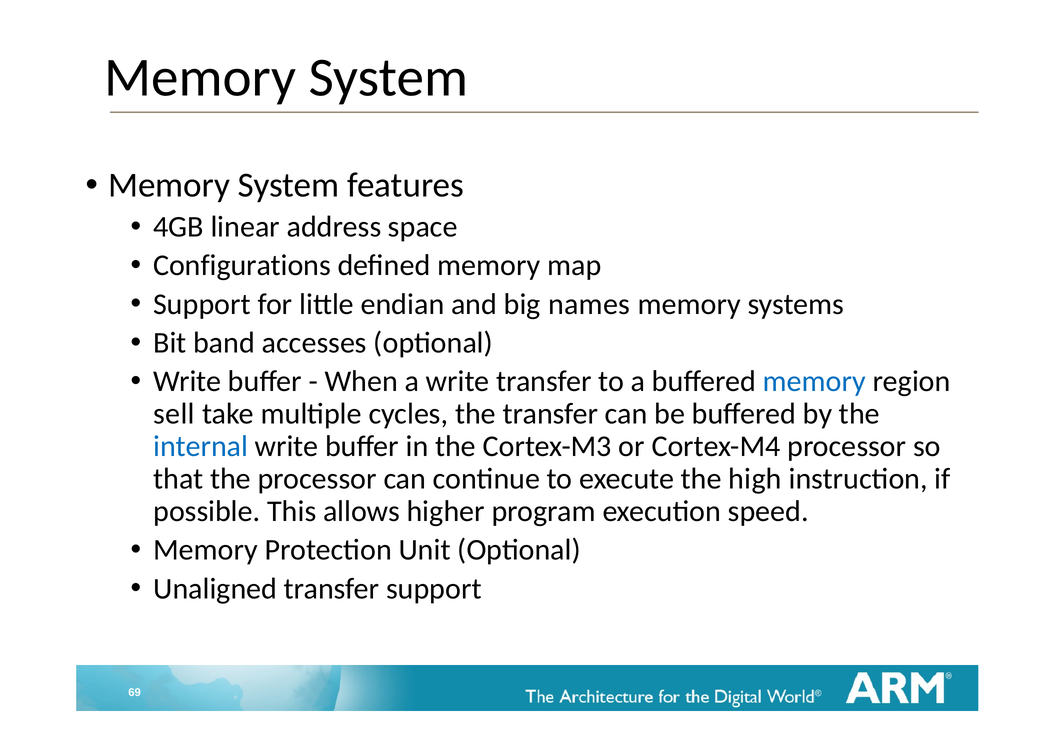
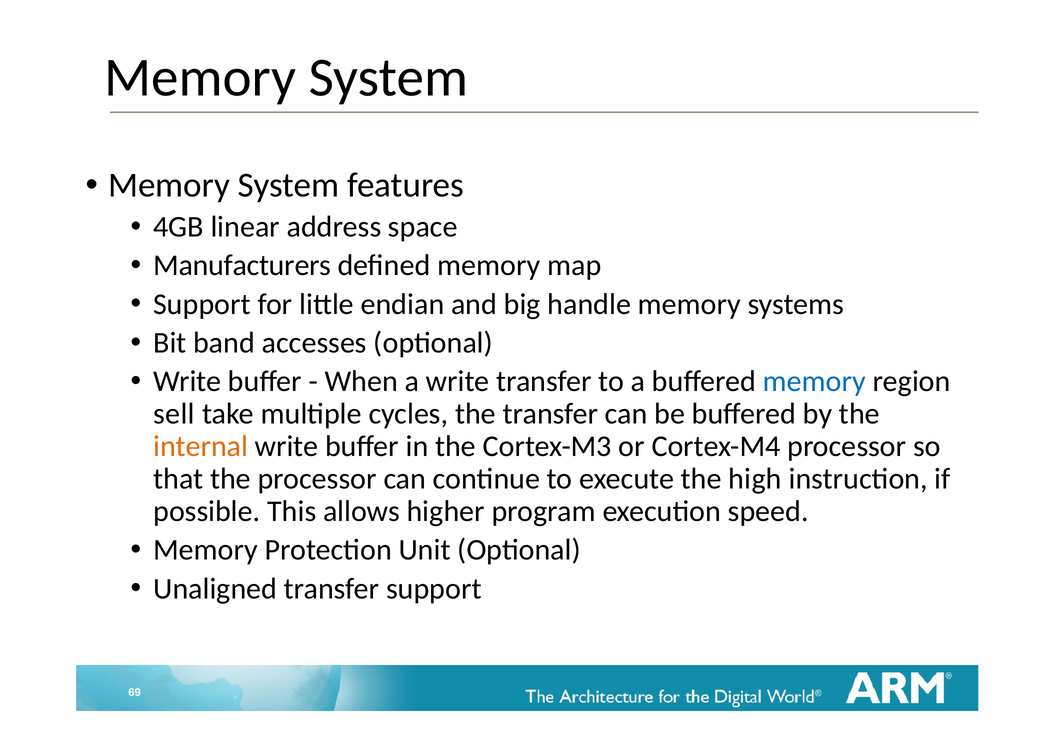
Configurations: Configurations -> Manufacturers (242, 266)
names: names -> handle (589, 304)
internal colour: blue -> orange (201, 447)
